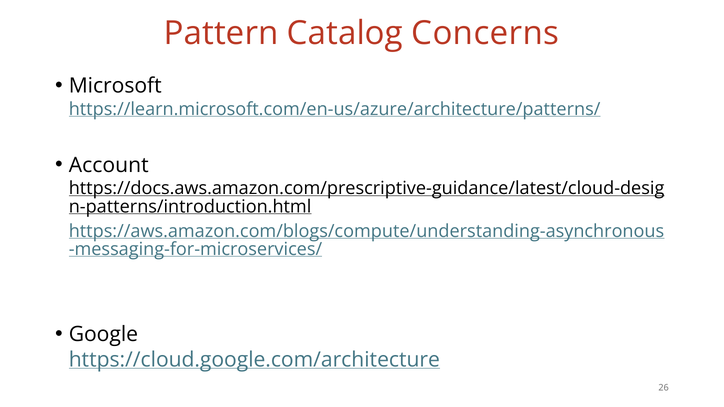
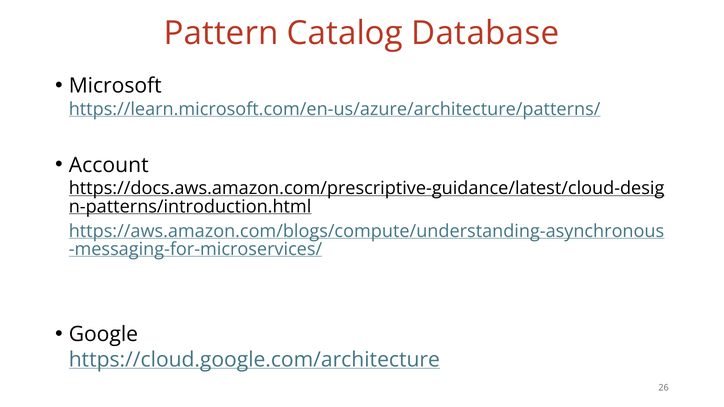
Concerns: Concerns -> Database (485, 33)
